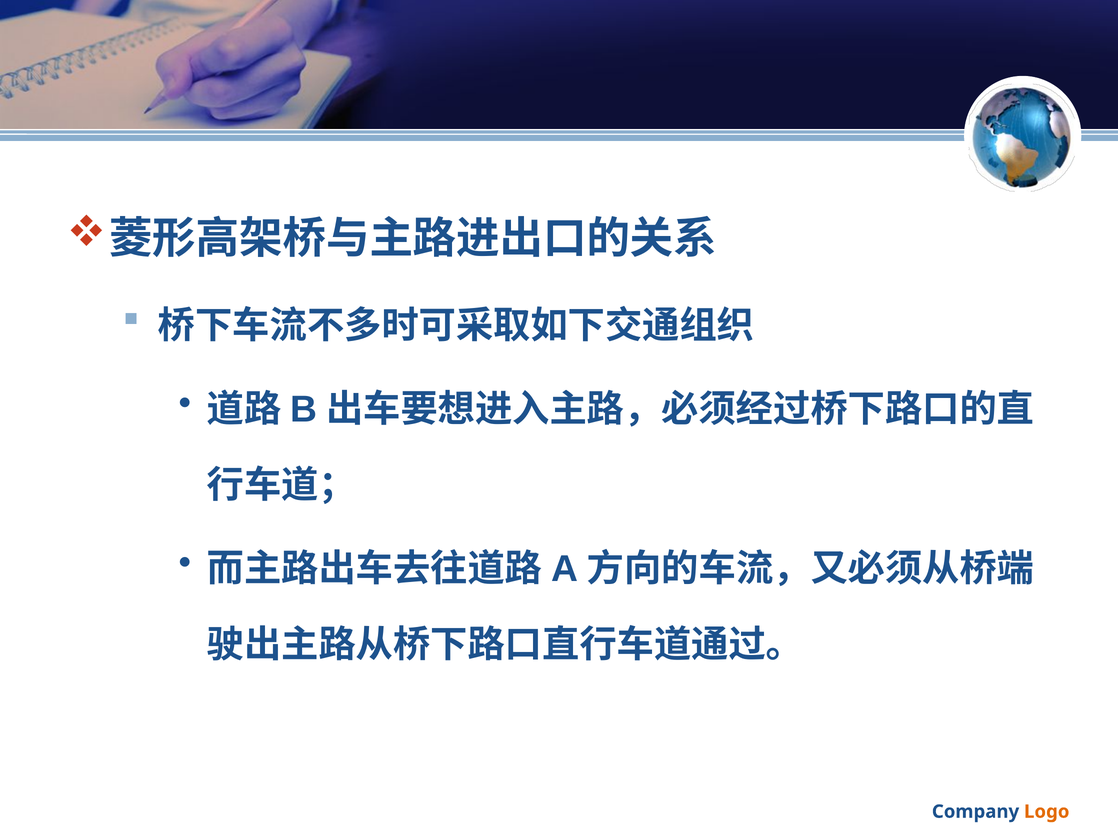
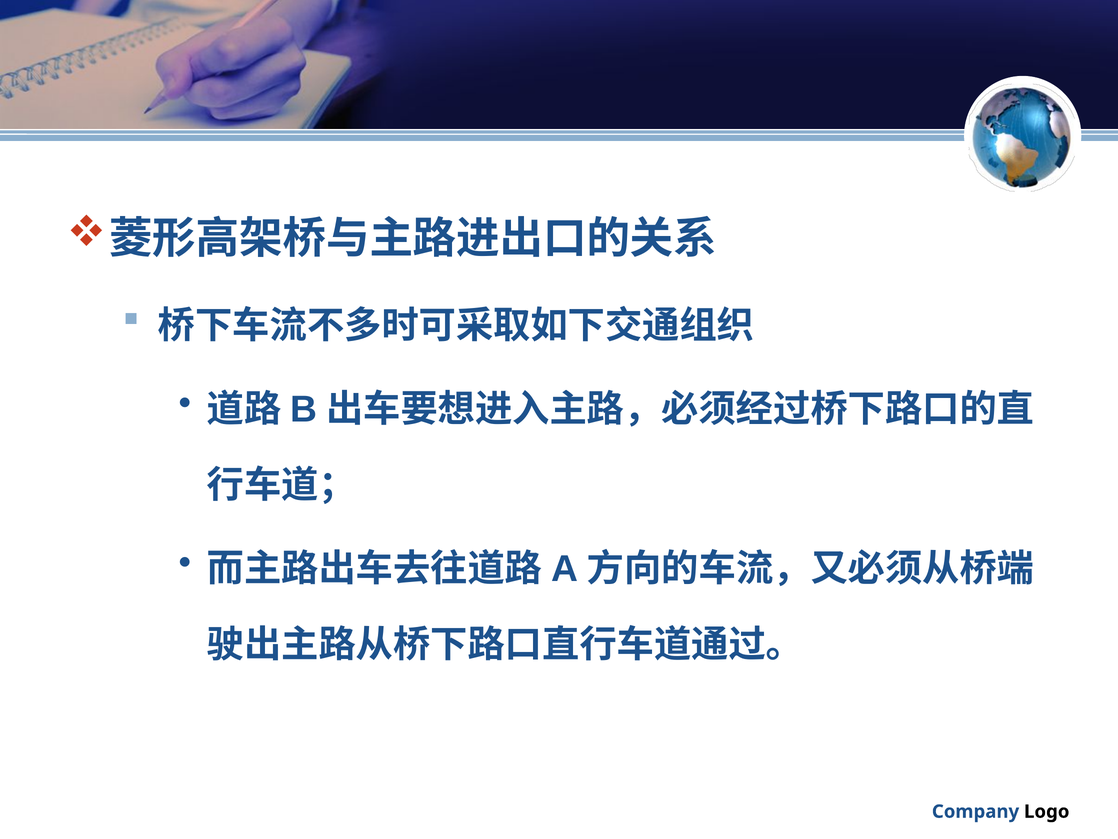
Logo colour: orange -> black (1047, 811)
